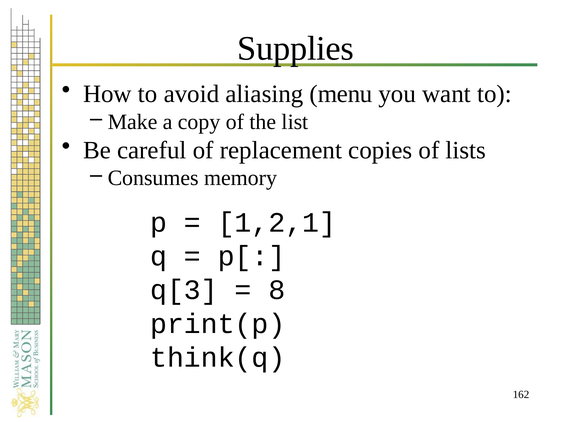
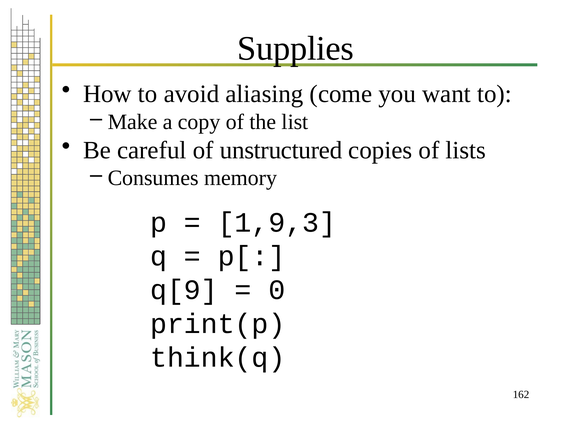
menu: menu -> come (341, 94)
replacement: replacement -> unstructured (281, 150)
1,2,1: 1,2,1 -> 1,9,3 (277, 223)
q[3: q[3 -> q[9 (184, 290)
8: 8 -> 0 (277, 290)
